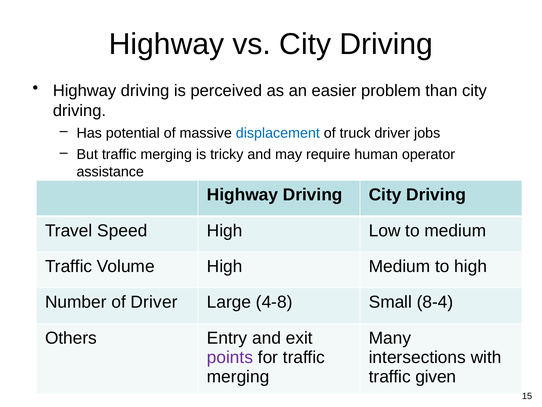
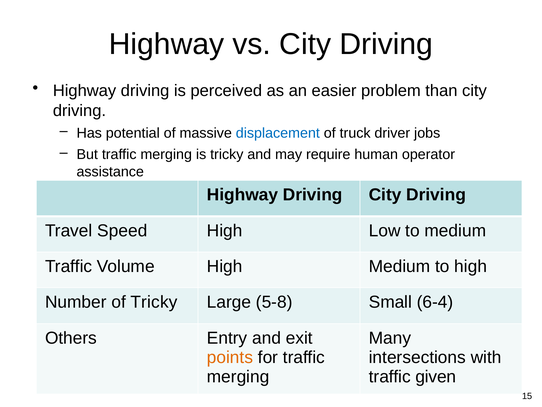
of Driver: Driver -> Tricky (154, 302)
4-8: 4-8 -> 5-8 (274, 302)
8-4: 8-4 -> 6-4 (435, 302)
points colour: purple -> orange (230, 357)
